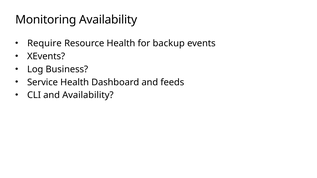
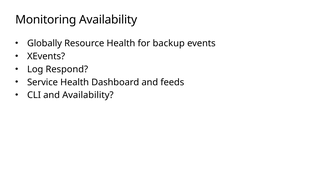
Require: Require -> Globally (45, 43)
Business: Business -> Respond (67, 69)
